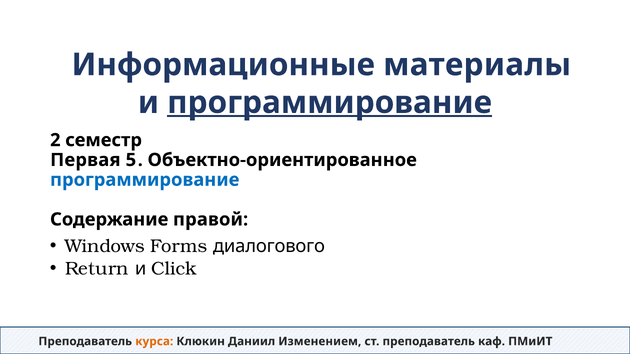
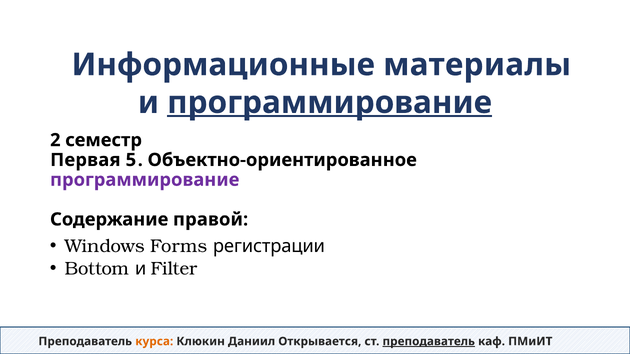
программирование colour: blue -> purple (145, 180)
диалогового: диалогового -> регистрации (269, 247)
Return: Return -> Bottom (97, 269)
Click: Click -> Filter (174, 269)
Изменением: Изменением -> Открывается (320, 342)
преподаватель underline: none -> present (429, 342)
